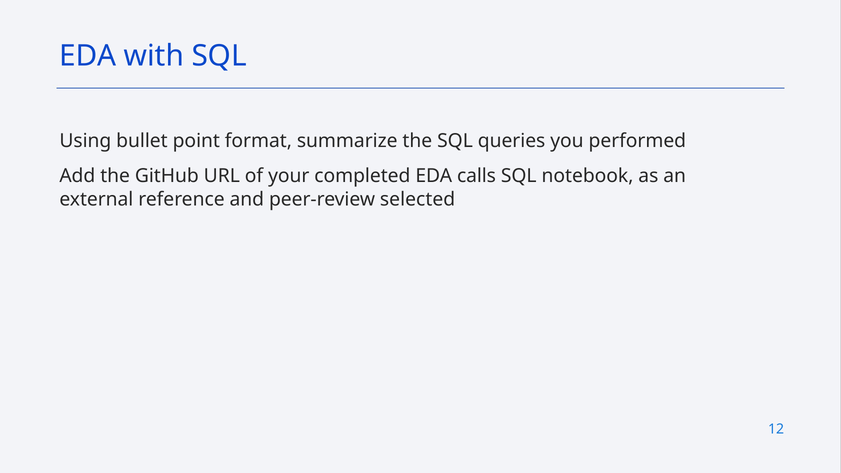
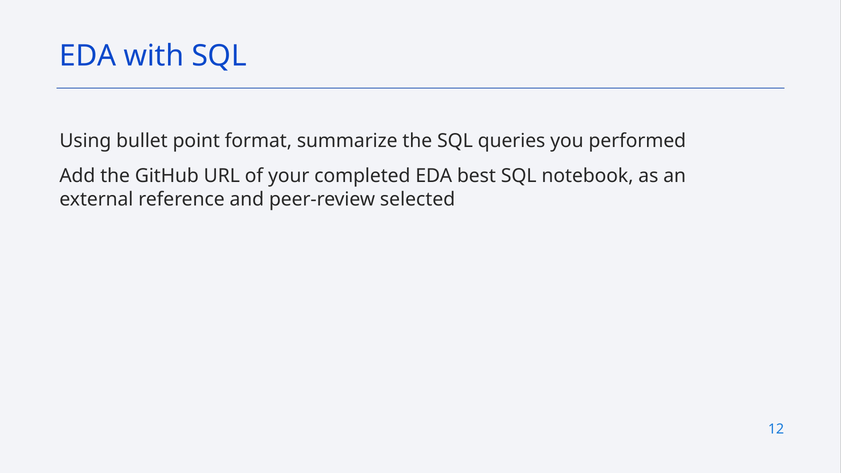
calls: calls -> best (476, 176)
